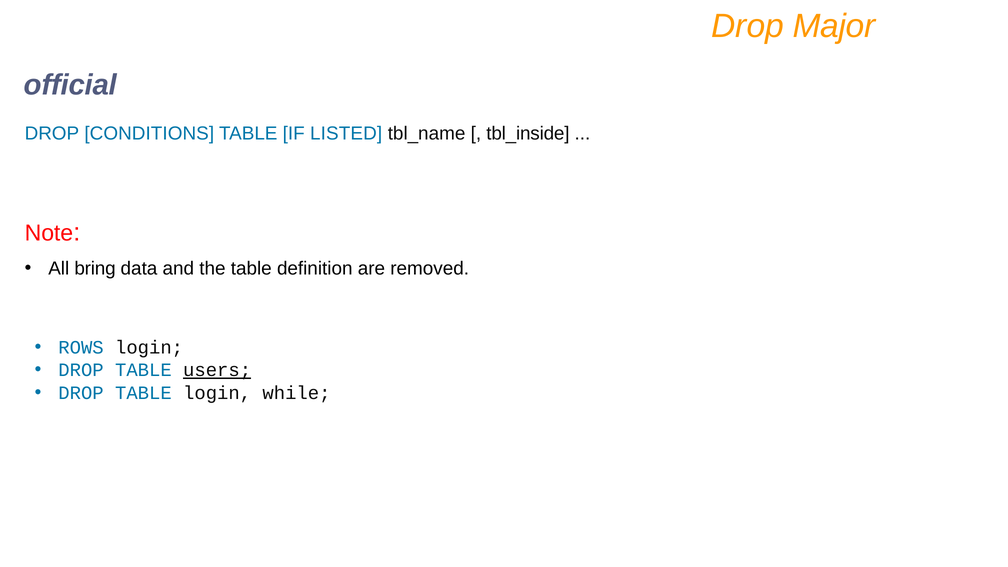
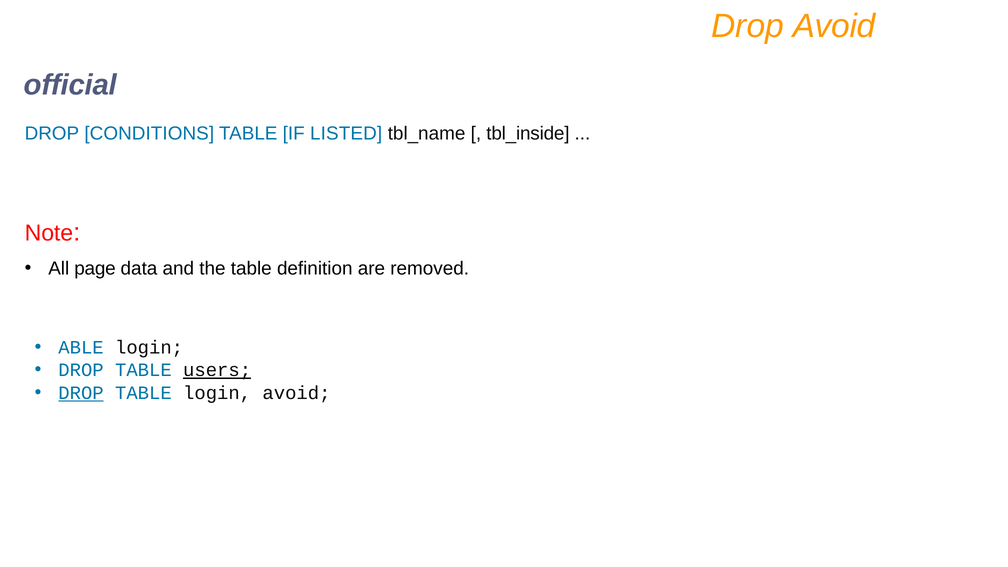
Drop Major: Major -> Avoid (834, 26)
bring: bring -> page (95, 268)
ROWS: ROWS -> ABLE (81, 347)
DROP underline: none -> present (81, 393)
login while: while -> avoid (296, 393)
